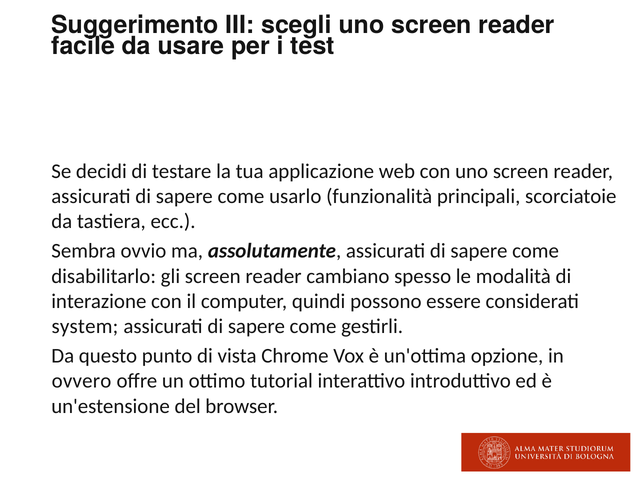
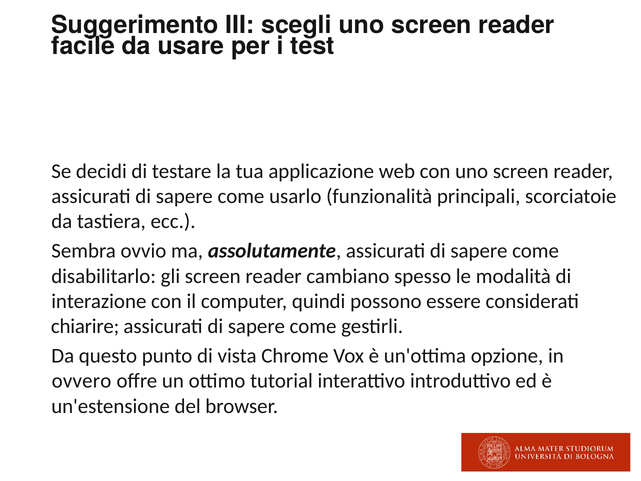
system: system -> chiarire (85, 326)
